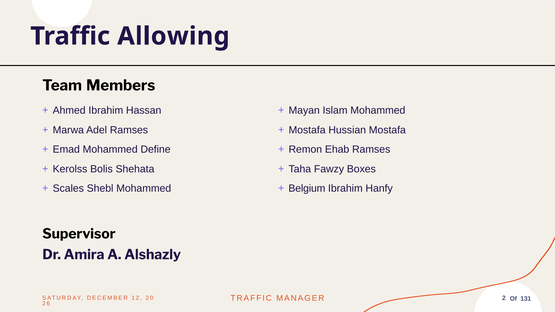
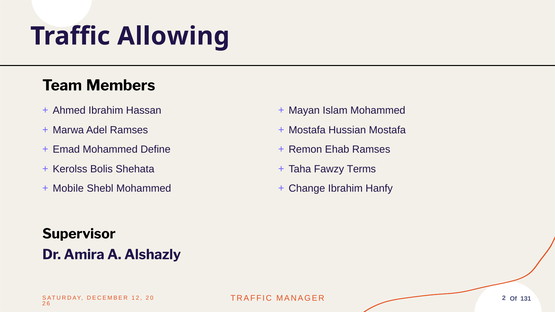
Boxes: Boxes -> Terms (361, 169)
Scales: Scales -> Mobile (68, 189)
Belgium: Belgium -> Change (307, 189)
